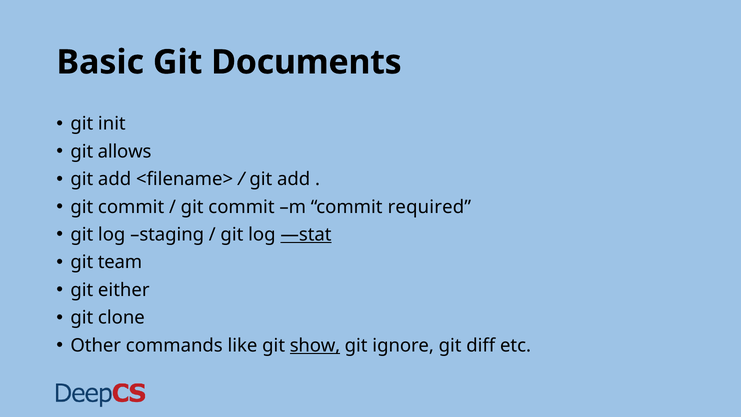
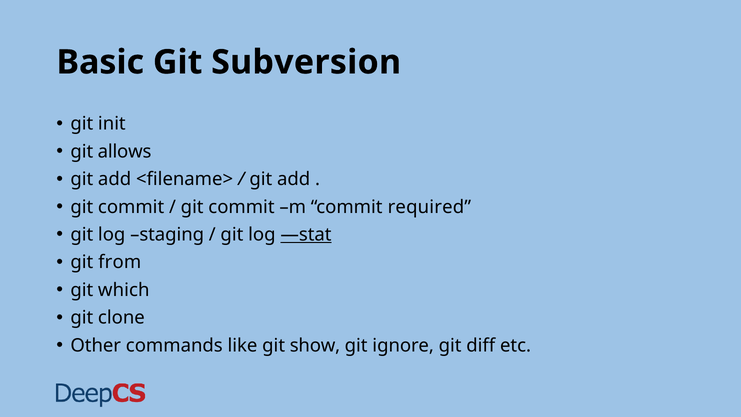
Documents: Documents -> Subversion (306, 62)
team: team -> from (120, 262)
either: either -> which (124, 290)
show underline: present -> none (315, 345)
